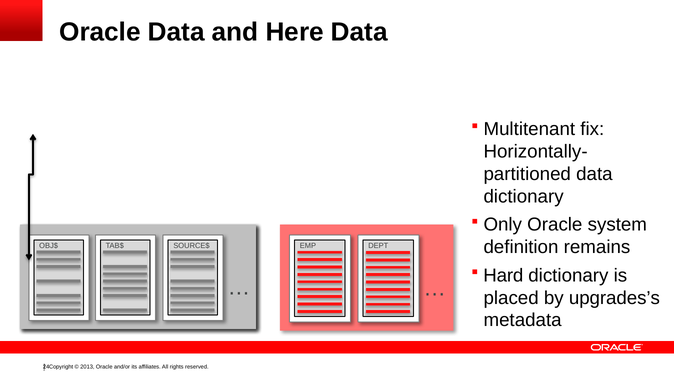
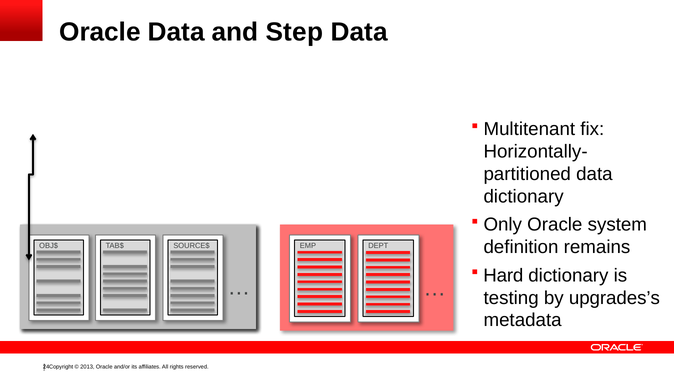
Here: Here -> Step (295, 32)
placed: placed -> testing (511, 298)
